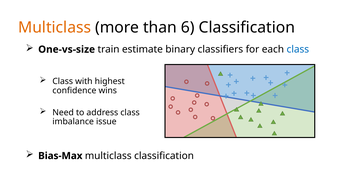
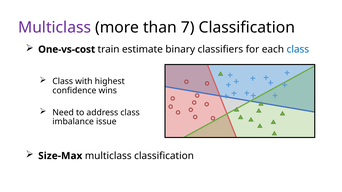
Multiclass colour: orange -> purple (55, 27)
6: 6 -> 7 (188, 27)
One-vs-size: One-vs-size -> One-vs-cost (67, 50)
Bias-Max: Bias-Max -> Size-Max (60, 156)
